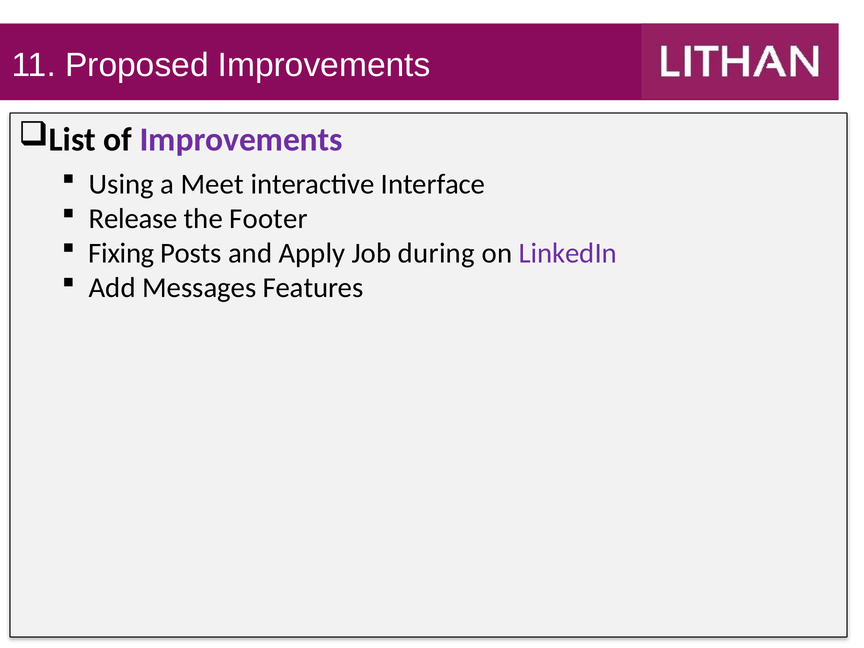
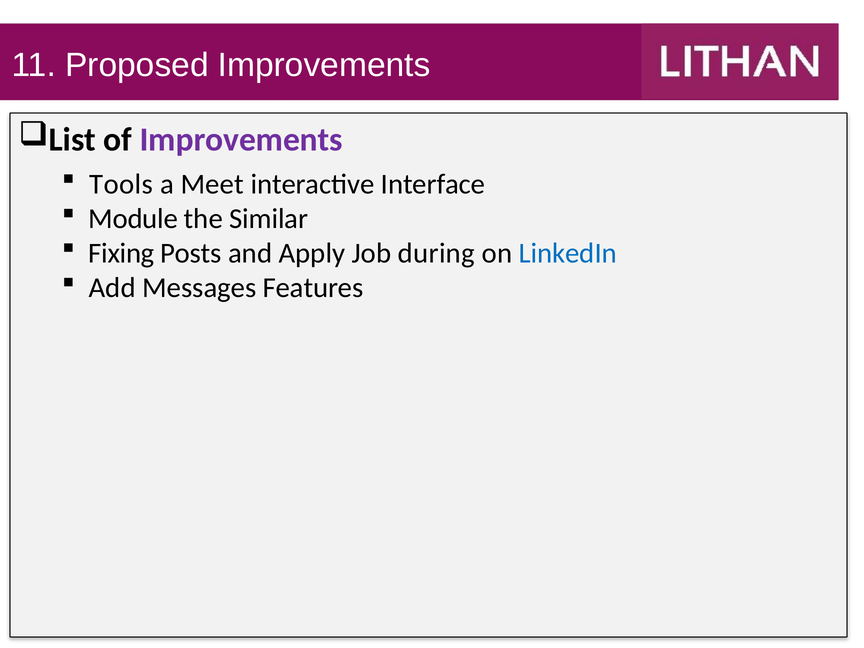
Using: Using -> Tools (121, 184)
Release: Release -> Module (133, 219)
Footer: Footer -> Similar (269, 219)
LinkedIn colour: purple -> blue (568, 253)
